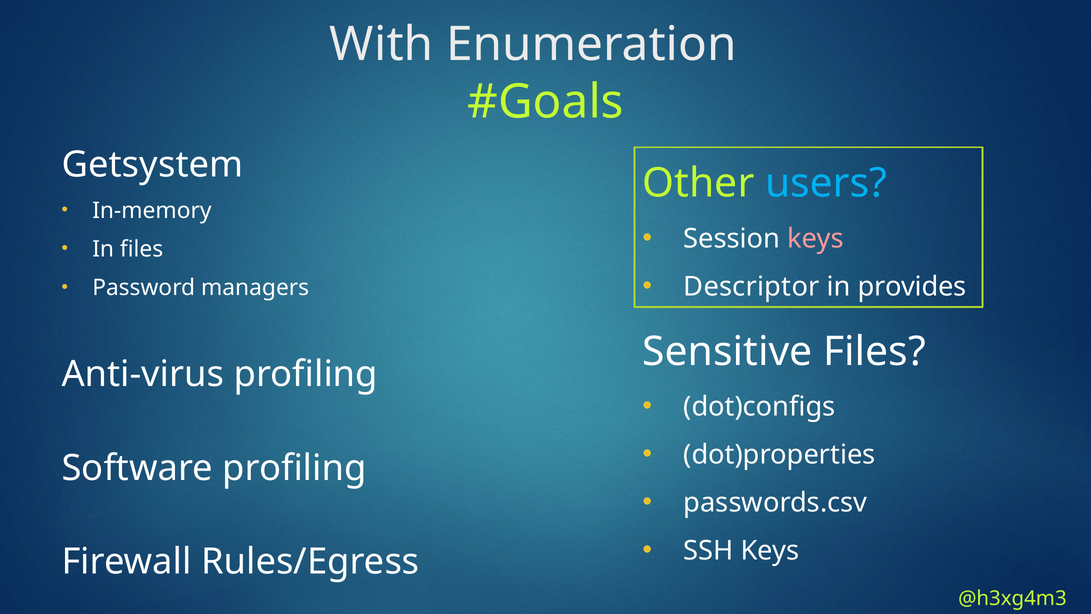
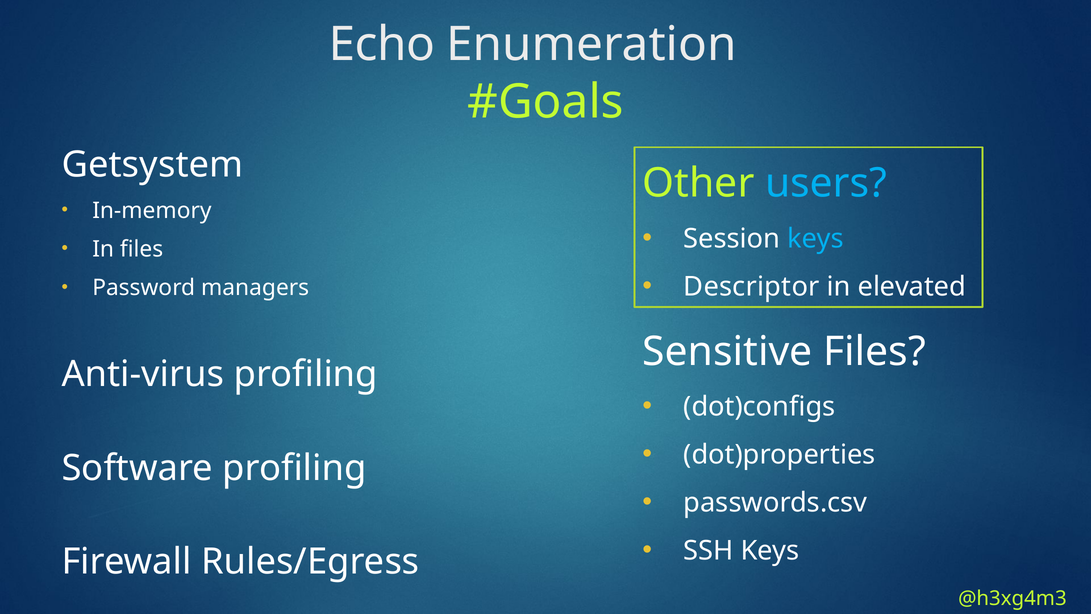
With: With -> Echo (382, 45)
keys colour: pink -> light blue (816, 239)
provides: provides -> elevated (912, 287)
